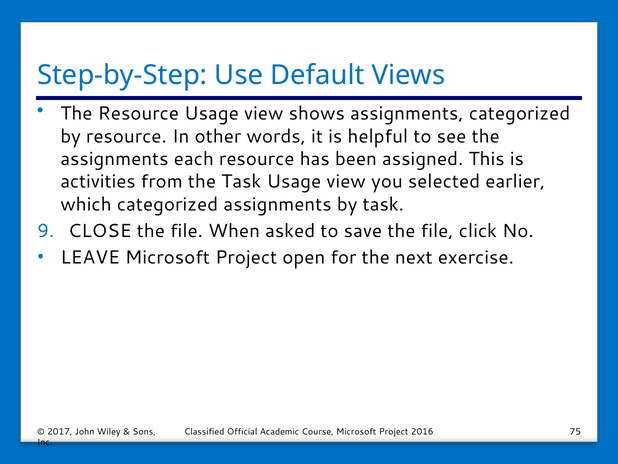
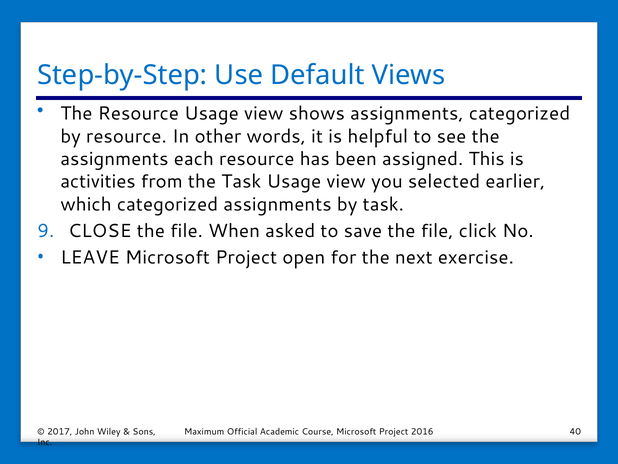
Classified: Classified -> Maximum (204, 431)
75: 75 -> 40 (575, 431)
